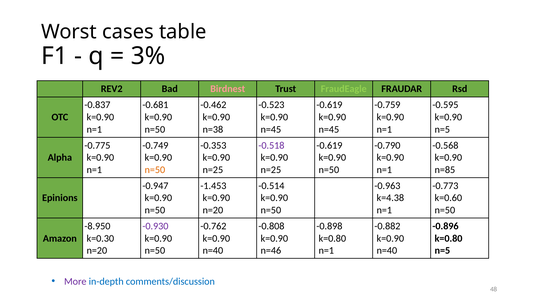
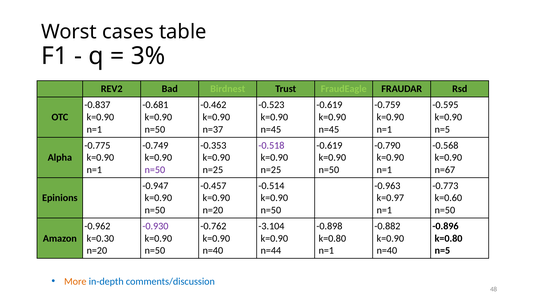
Birdnest colour: pink -> light green (228, 89)
n=38: n=38 -> n=37 (213, 129)
n=50 colour: orange -> purple (155, 170)
n=85: n=85 -> n=67 (445, 170)
-1.453: -1.453 -> -0.457 (213, 185)
k=4.38: k=4.38 -> k=0.97 (390, 198)
-8.950: -8.950 -> -0.962 (97, 226)
-0.808: -0.808 -> -3.104 (271, 226)
n=46: n=46 -> n=44 (271, 250)
More colour: purple -> orange (75, 281)
